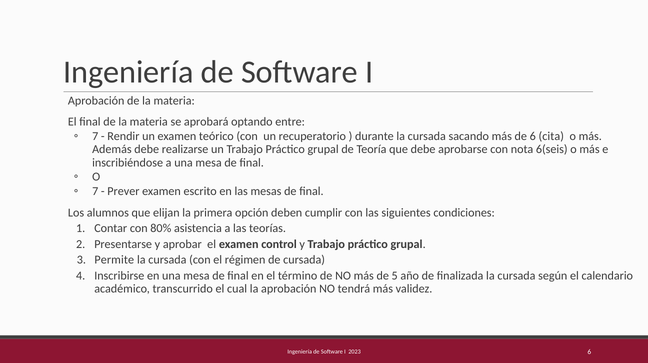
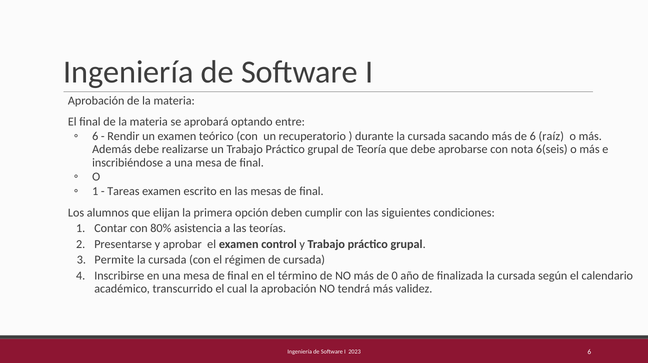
7: 7 -> 6 (95, 136)
cita: cita -> raíz (551, 136)
7: 7 -> 1 (95, 191)
Prever: Prever -> Tareas (123, 191)
5: 5 -> 0 (395, 276)
